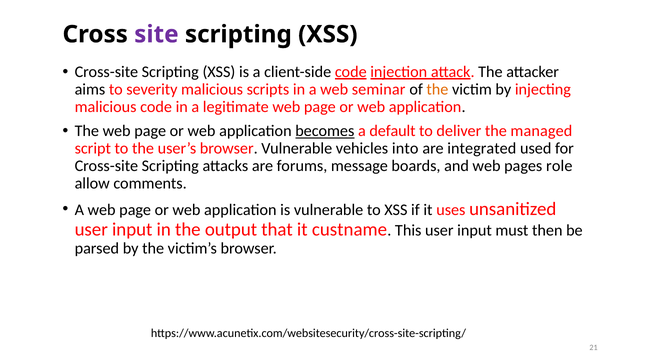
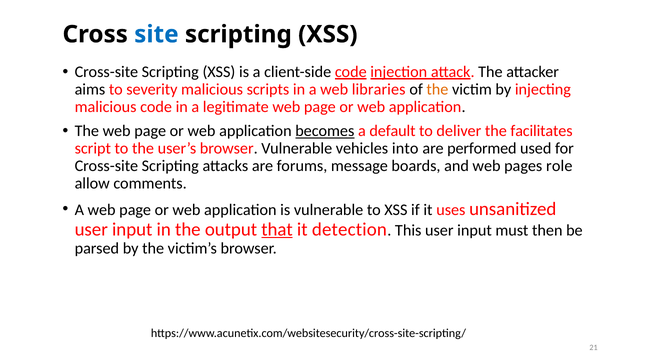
site colour: purple -> blue (156, 34)
seminar: seminar -> libraries (379, 89)
managed: managed -> facilitates (542, 131)
integrated: integrated -> performed (482, 149)
that underline: none -> present (277, 229)
custname: custname -> detection (349, 229)
